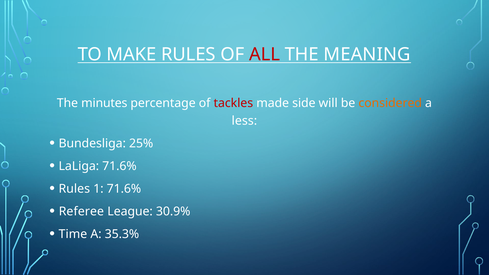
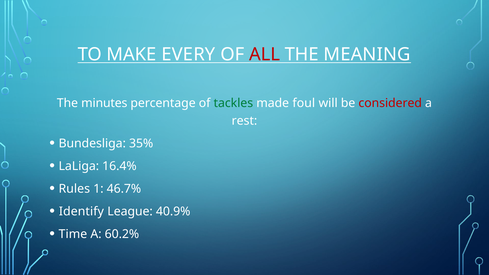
MAKE RULES: RULES -> EVERY (188, 54)
tackles colour: red -> green (233, 103)
side: side -> foul (304, 103)
considered colour: orange -> red (390, 103)
less: less -> rest (244, 121)
25%: 25% -> 35% (141, 143)
LaLiga 71.6%: 71.6% -> 16.4% (119, 166)
1 71.6%: 71.6% -> 46.7% (124, 189)
Referee: Referee -> Identify (81, 212)
30.9%: 30.9% -> 40.9% (173, 212)
35.3%: 35.3% -> 60.2% (122, 234)
